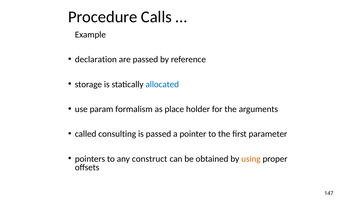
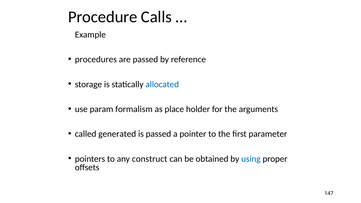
declaration: declaration -> procedures (96, 59)
consulting: consulting -> generated (117, 134)
using colour: orange -> blue (251, 159)
